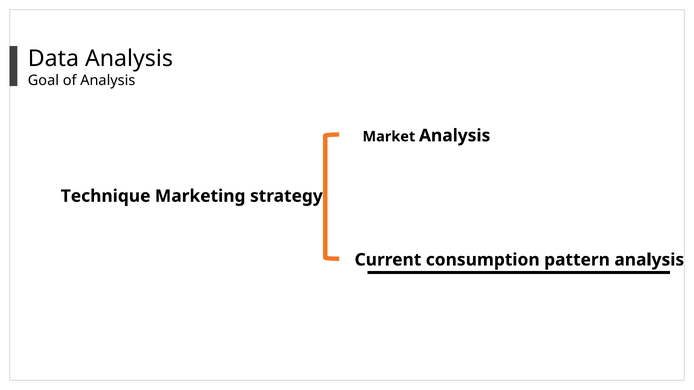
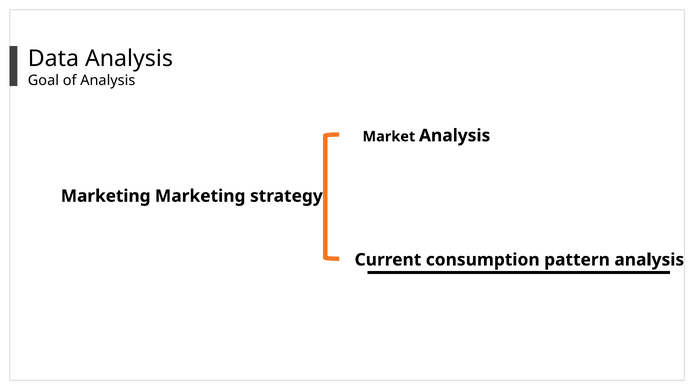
Technique: Technique -> Marketing (106, 196)
